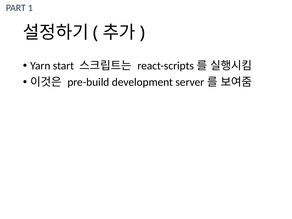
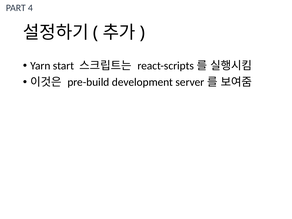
1: 1 -> 4 (30, 8)
